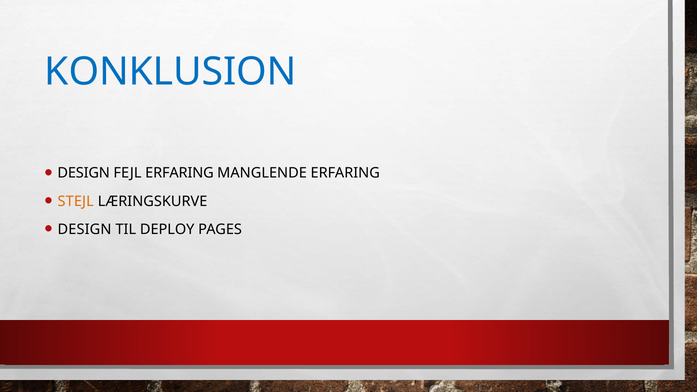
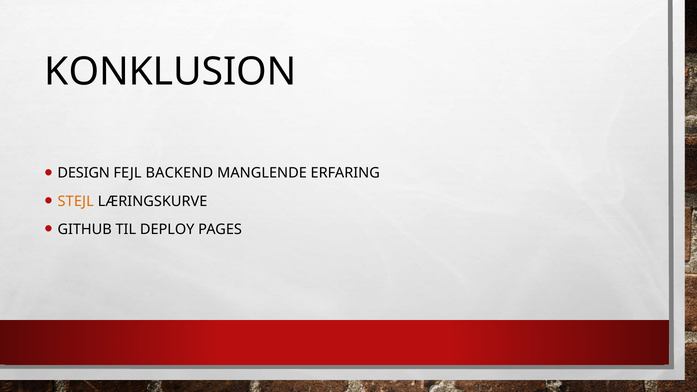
KONKLUSION colour: blue -> black (171, 72)
FEJL ERFARING: ERFARING -> BACKEND (179, 173)
DESIGN: DESIGN -> GITHUB (85, 229)
